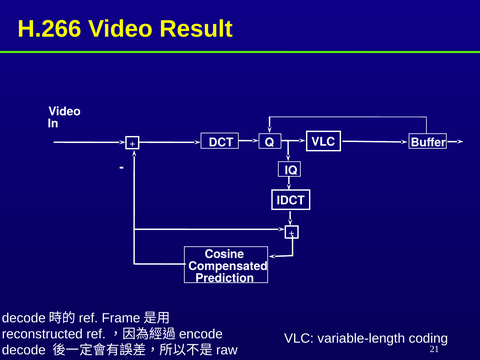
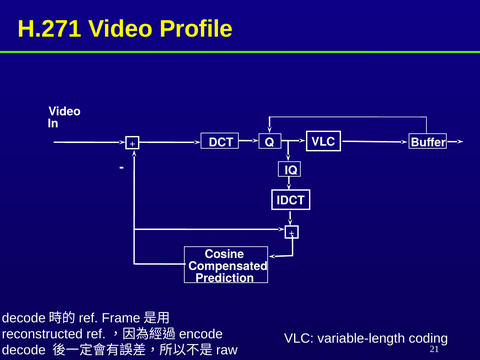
H.266: H.266 -> H.271 (49, 29)
Result: Result -> Profile (196, 29)
